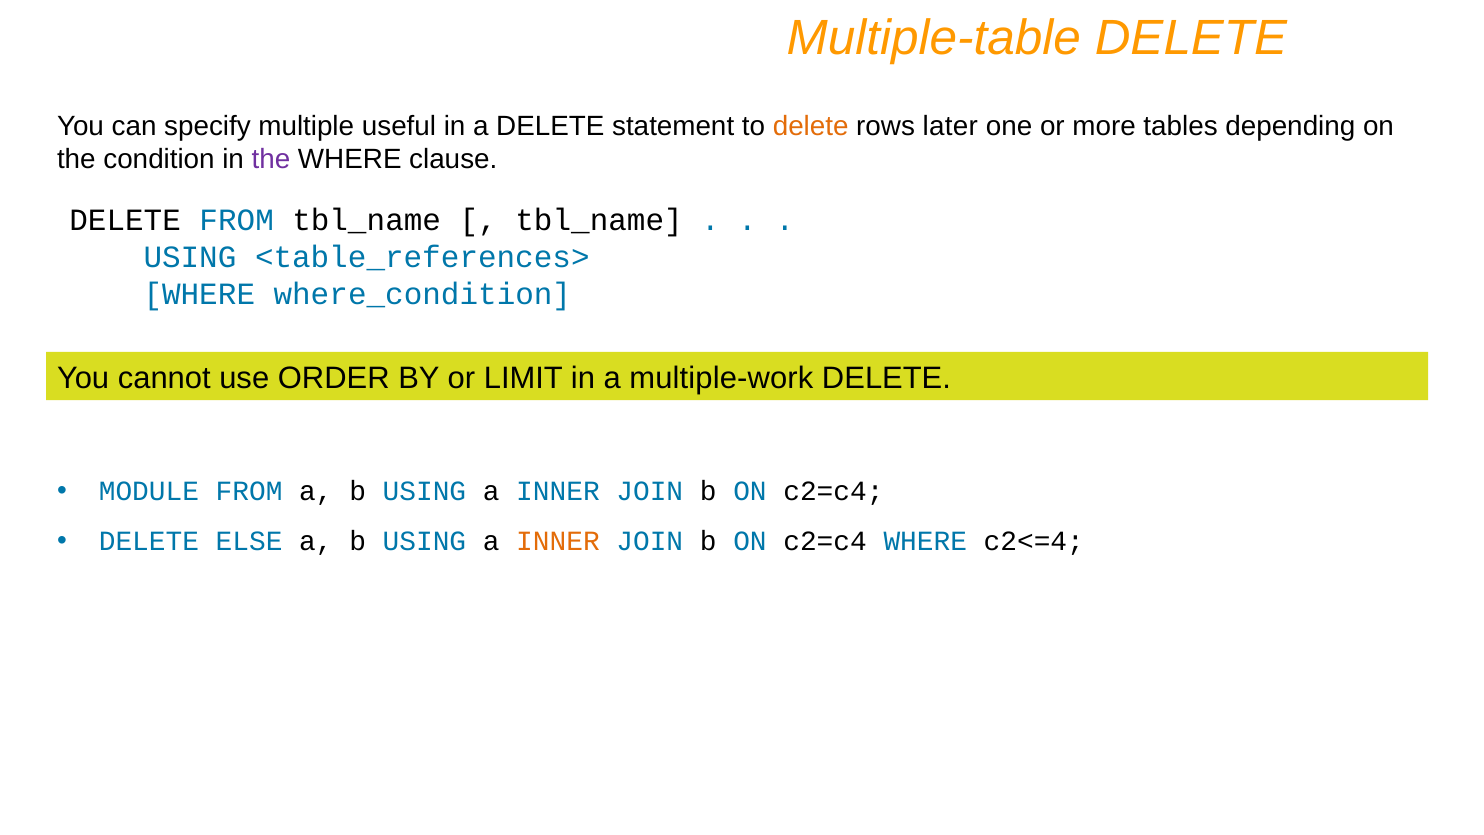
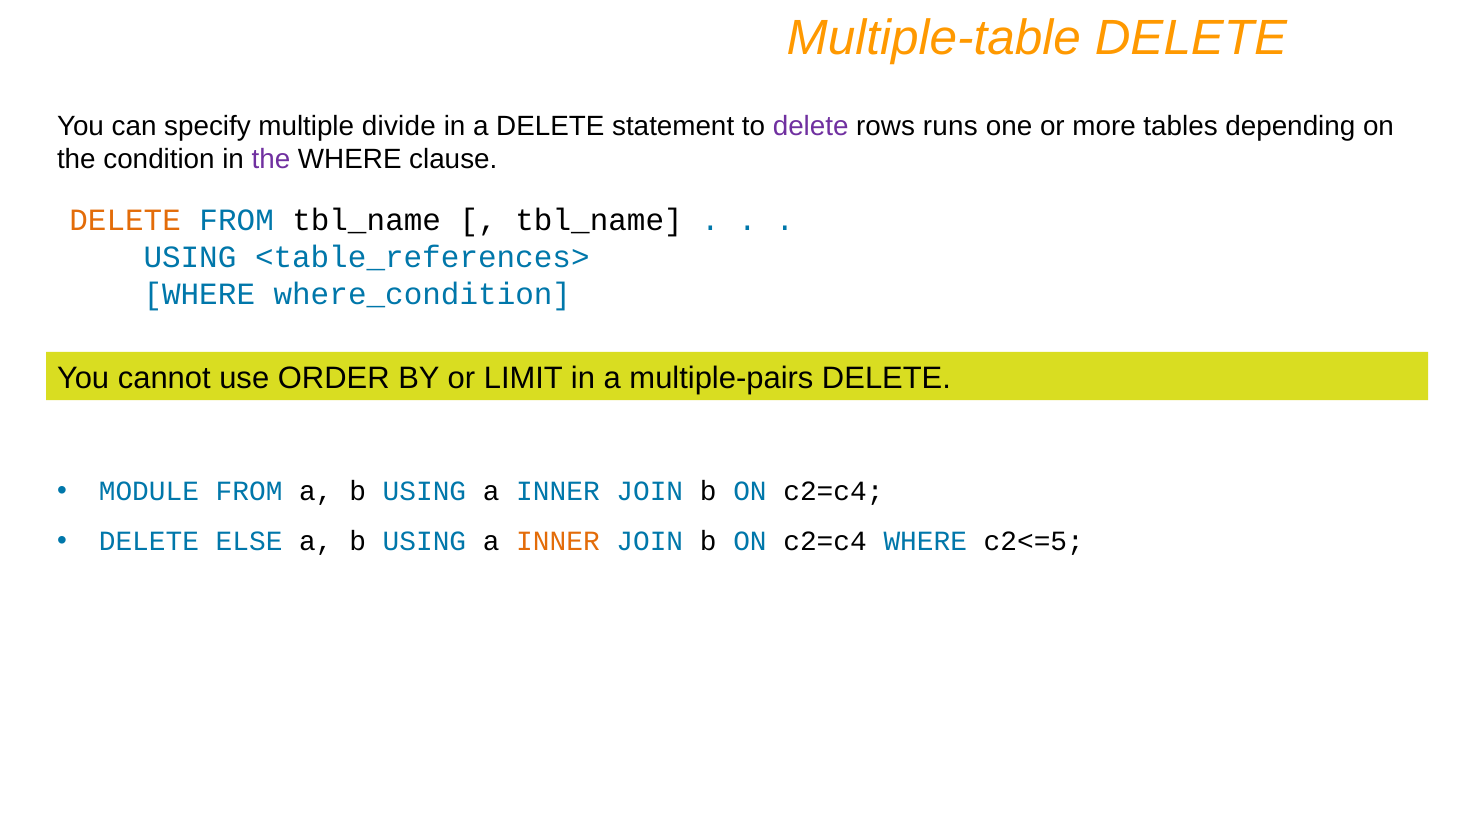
useful: useful -> divide (399, 126)
delete colour: orange -> purple (811, 126)
later: later -> runs (950, 126)
DELETE colour: black -> orange (125, 220)
multiple-work: multiple-work -> multiple-pairs (721, 378)
c2<=4: c2<=4 -> c2<=5 (1034, 541)
